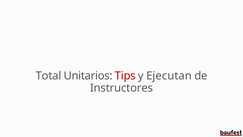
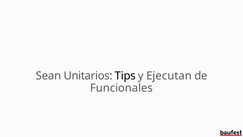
Total: Total -> Sean (48, 76)
Tips colour: red -> black (125, 76)
Instructores: Instructores -> Funcionales (121, 88)
